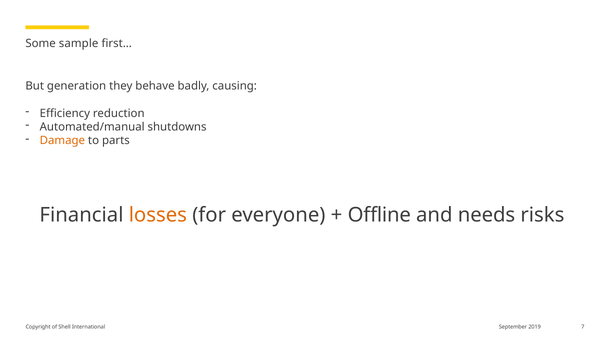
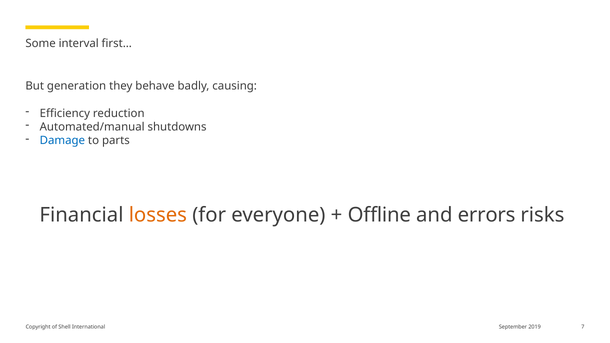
sample: sample -> interval (79, 43)
Damage colour: orange -> blue (62, 141)
needs: needs -> errors (487, 215)
